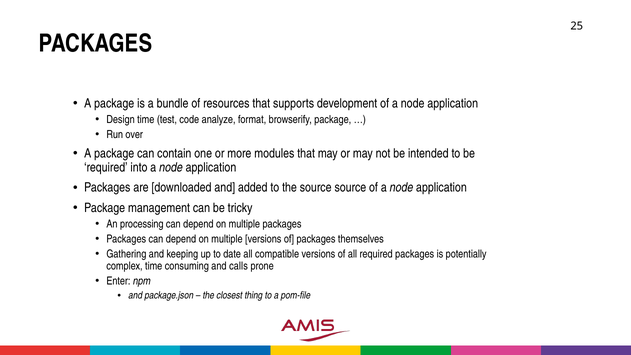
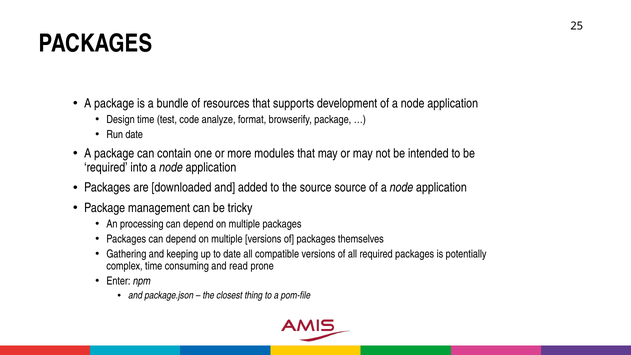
Run over: over -> date (134, 134)
calls: calls -> read (238, 266)
